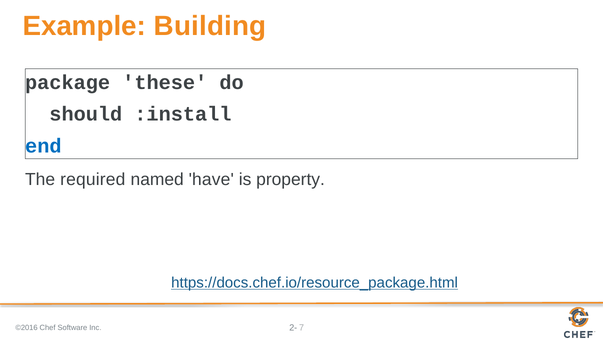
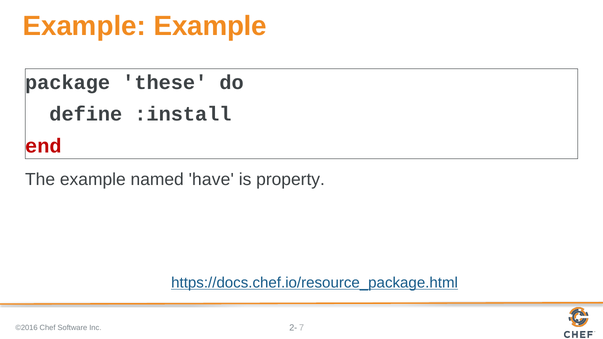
Example Building: Building -> Example (210, 26)
should: should -> define (86, 114)
end colour: blue -> red (43, 146)
The required: required -> example (93, 180)
